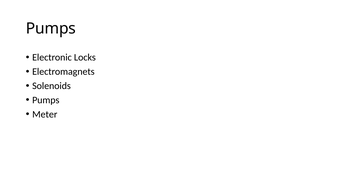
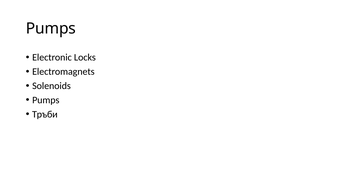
Meter: Meter -> Тръби (45, 114)
